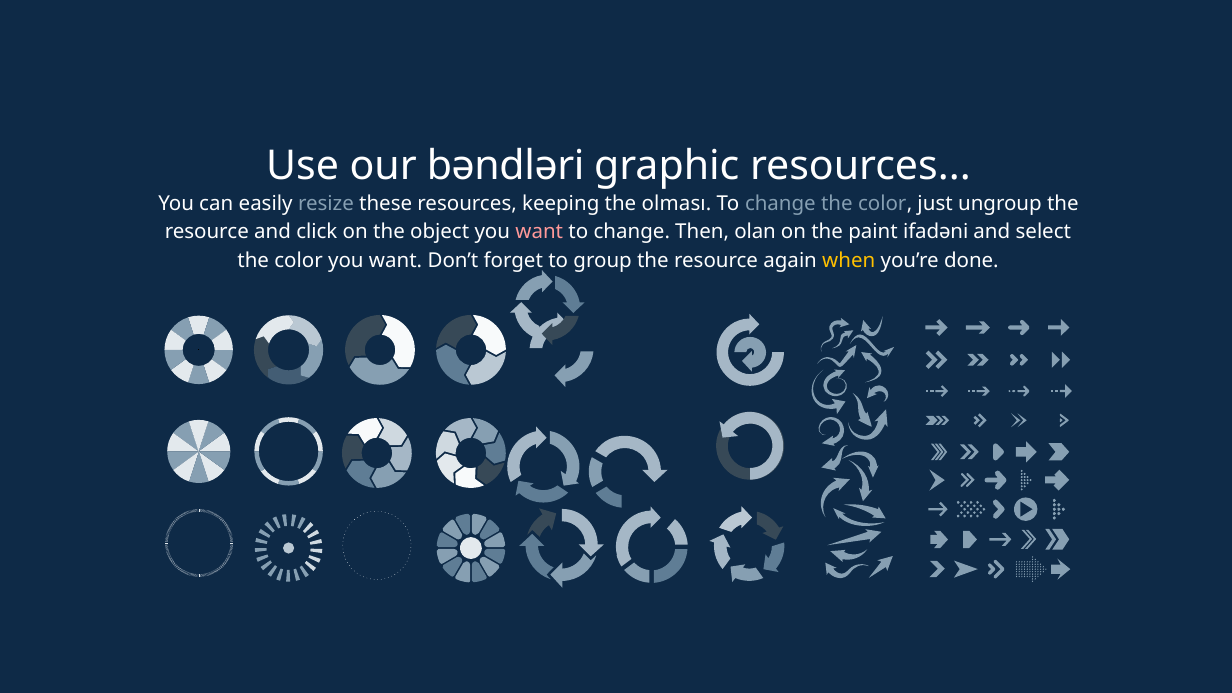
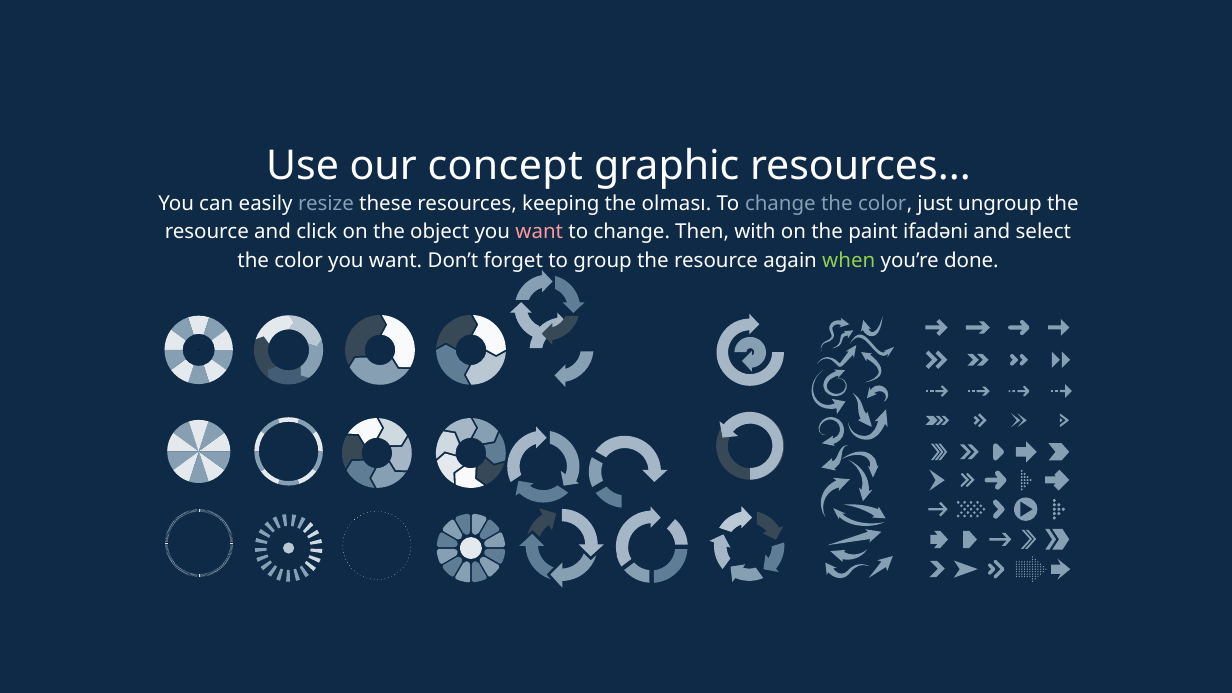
bəndləri: bəndləri -> concept (505, 166)
olan: olan -> with (755, 232)
when colour: yellow -> light green (849, 260)
